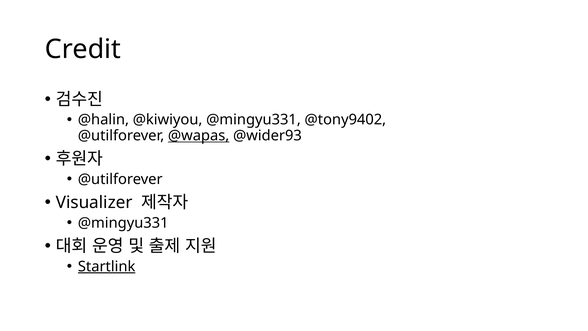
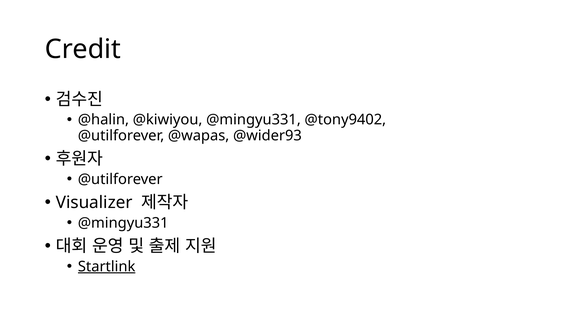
@wapas underline: present -> none (199, 136)
